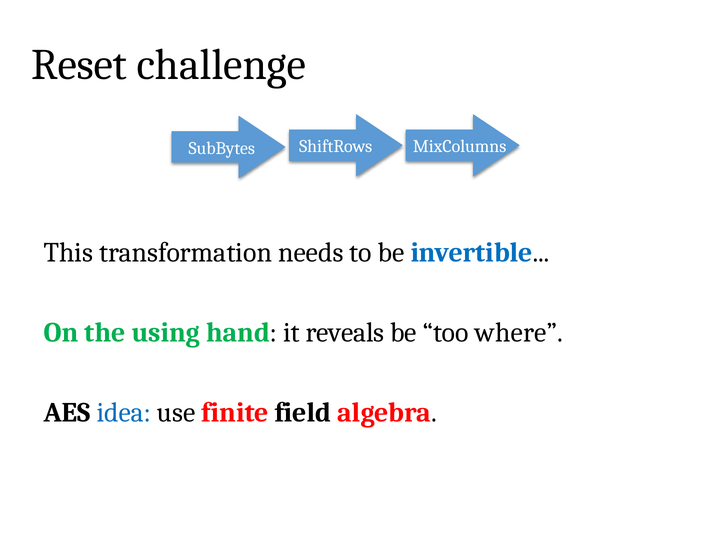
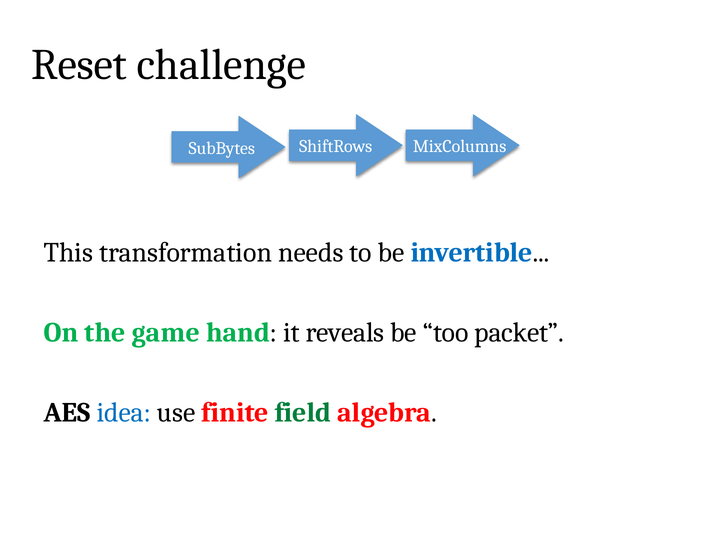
using: using -> game (166, 333)
where: where -> packet (519, 333)
field colour: black -> green (303, 413)
